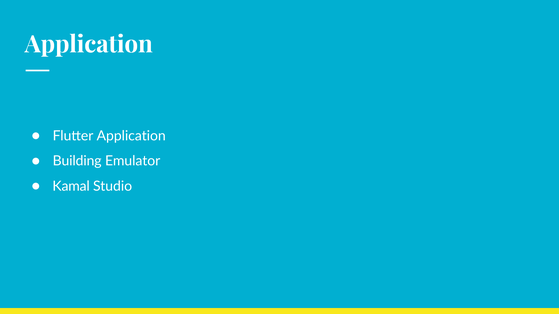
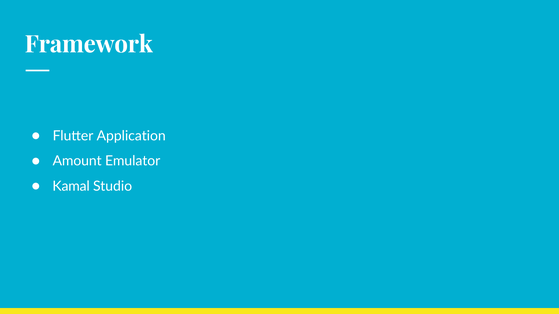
Application: Application -> Framework (89, 44)
Building: Building -> Amount (77, 161)
